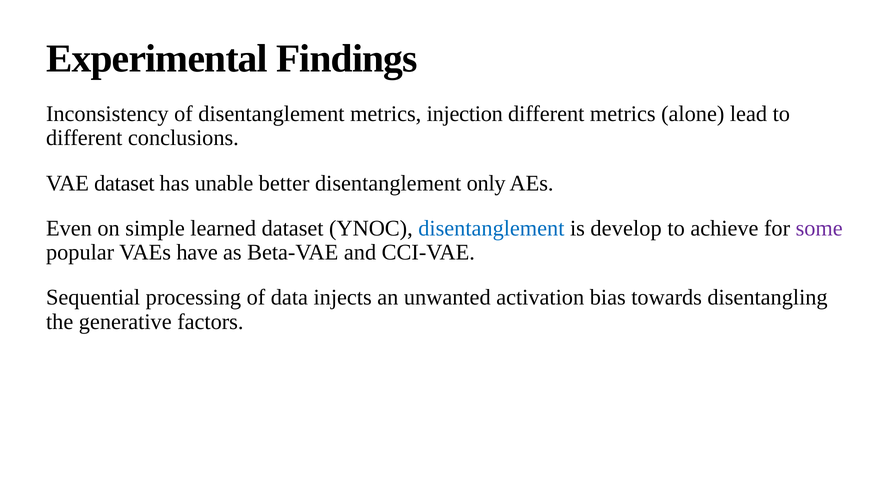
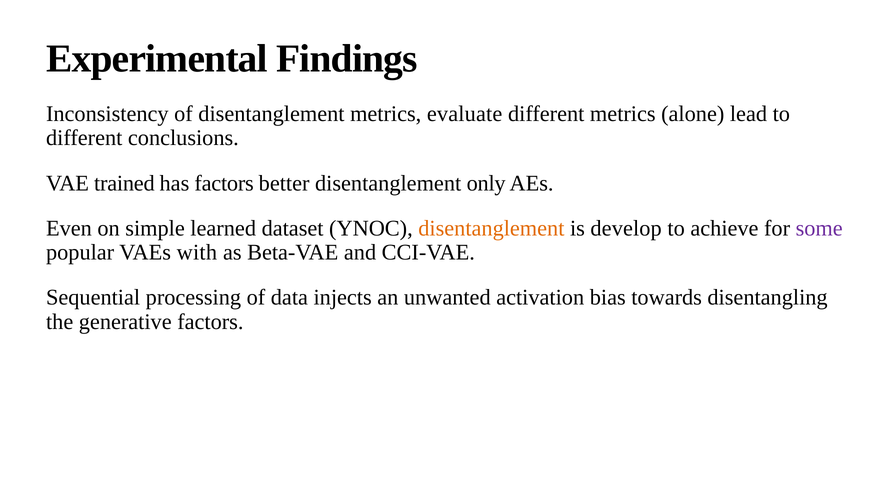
injection: injection -> evaluate (465, 114)
VAE dataset: dataset -> trained (124, 183)
has unable: unable -> factors (224, 183)
disentanglement colour: blue -> orange (491, 228)
have: have -> with (197, 252)
